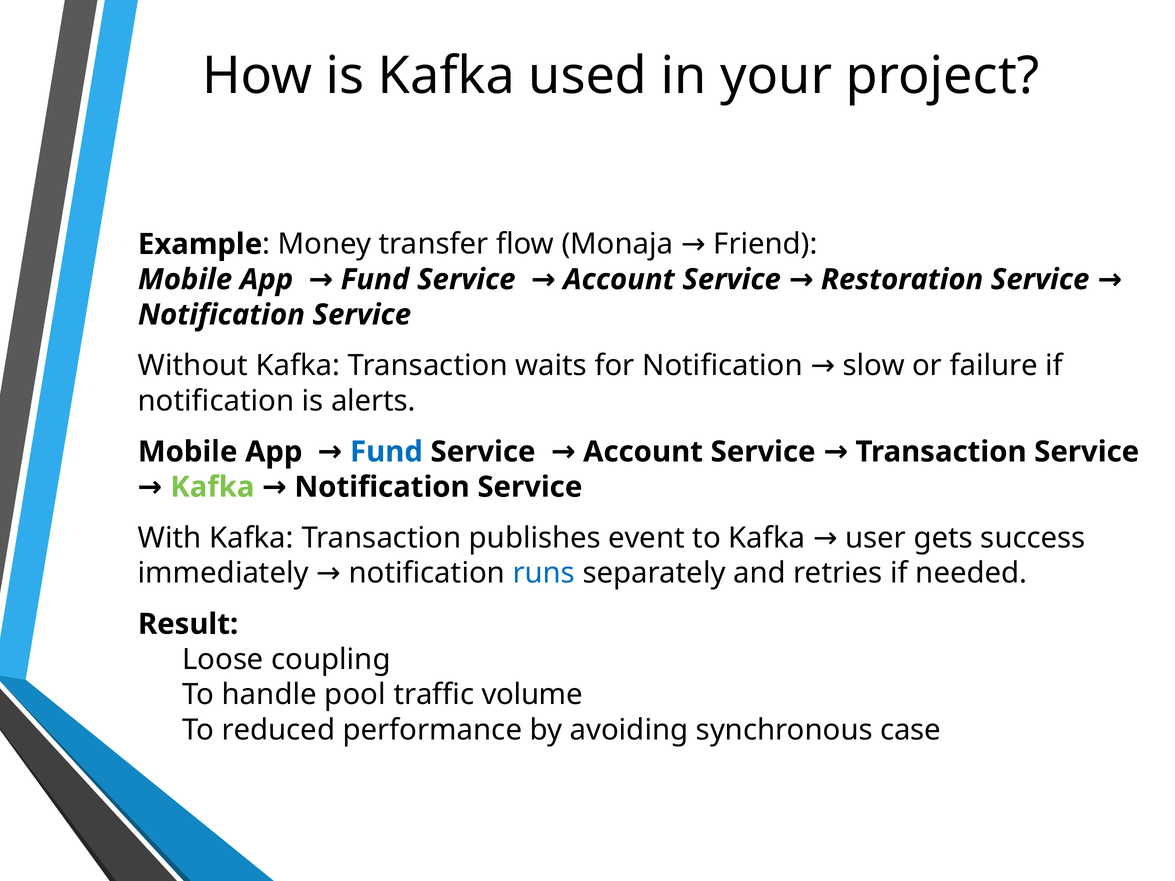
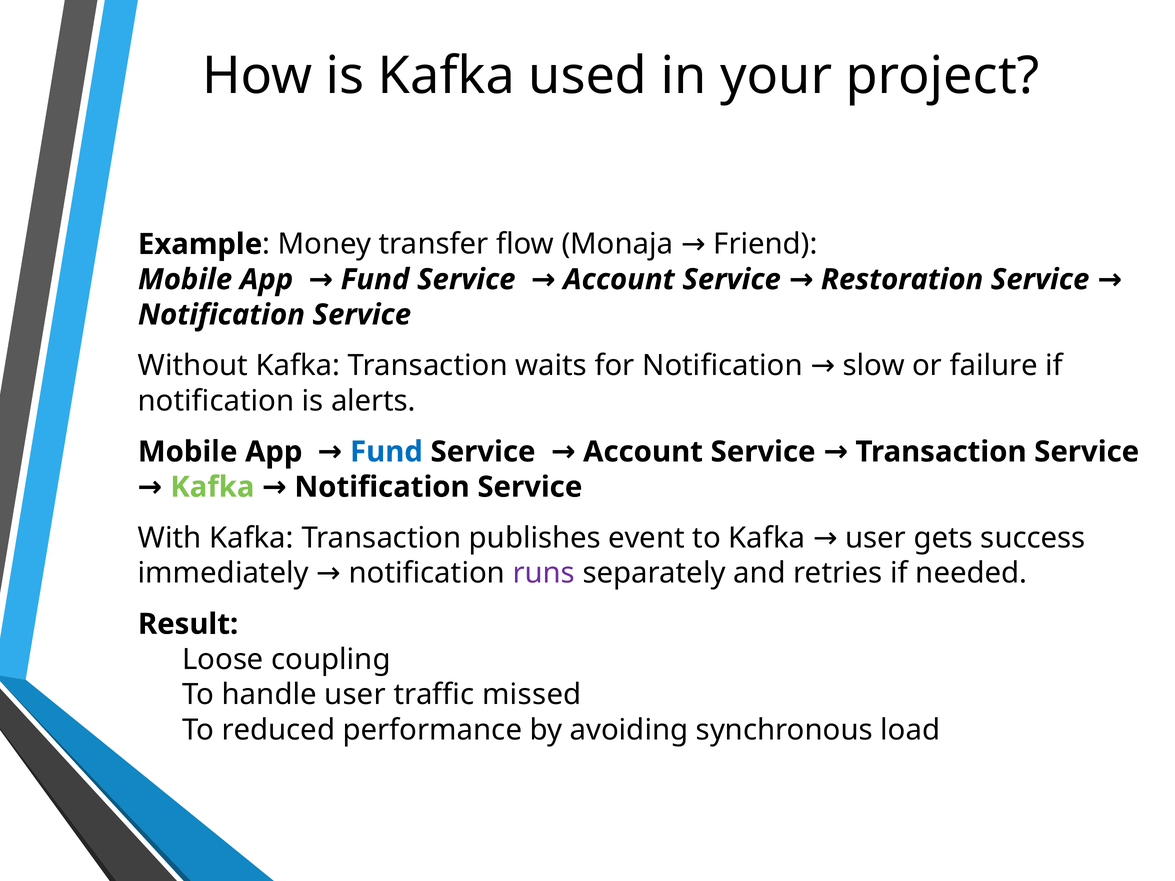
runs colour: blue -> purple (544, 573)
handle pool: pool -> user (355, 695)
volume: volume -> missed (532, 695)
case: case -> load (910, 730)
